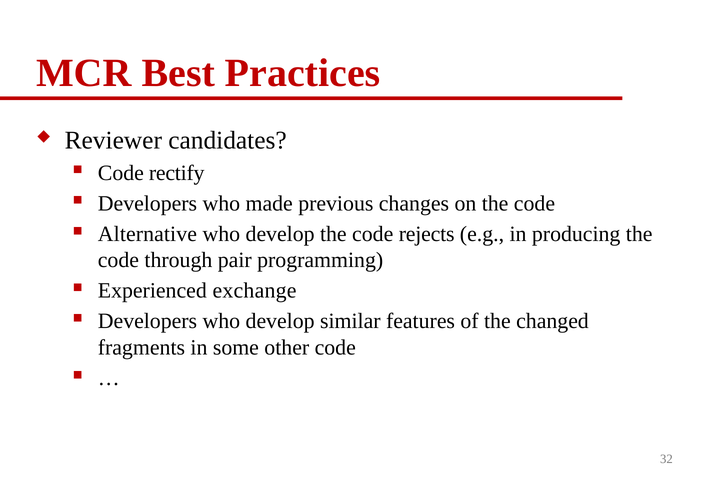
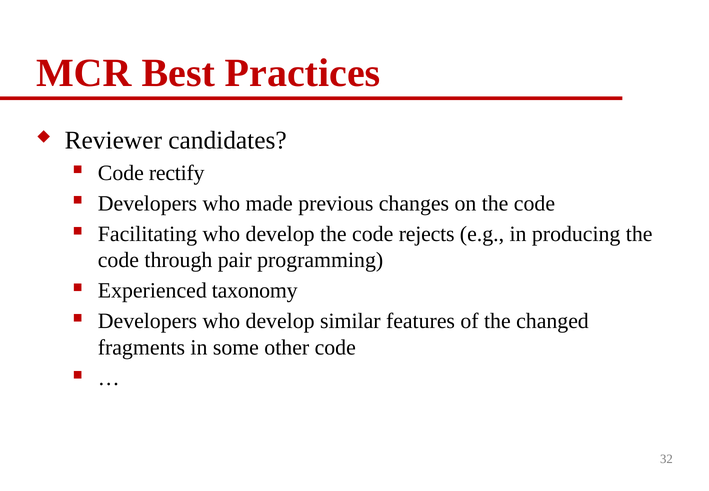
Alternative: Alternative -> Facilitating (147, 234)
exchange: exchange -> taxonomy (255, 291)
